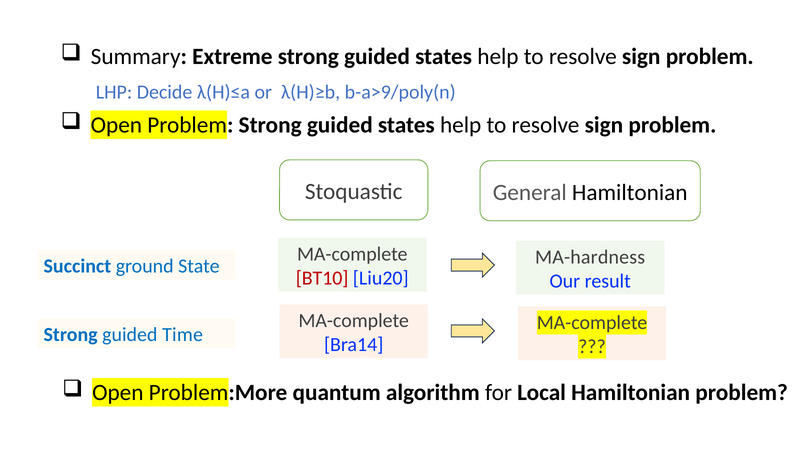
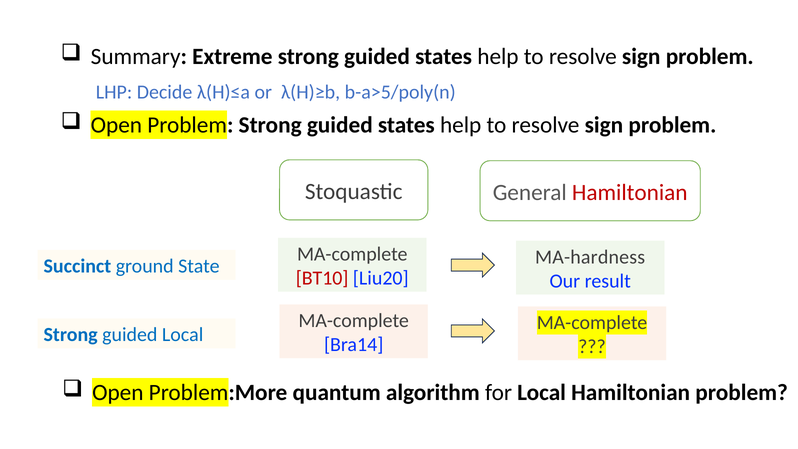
b-a>9/poly(n: b-a>9/poly(n -> b-a>5/poly(n (400, 92)
Hamiltonian colour: black -> red (630, 192)
guided Time: Time -> Local (183, 335)
